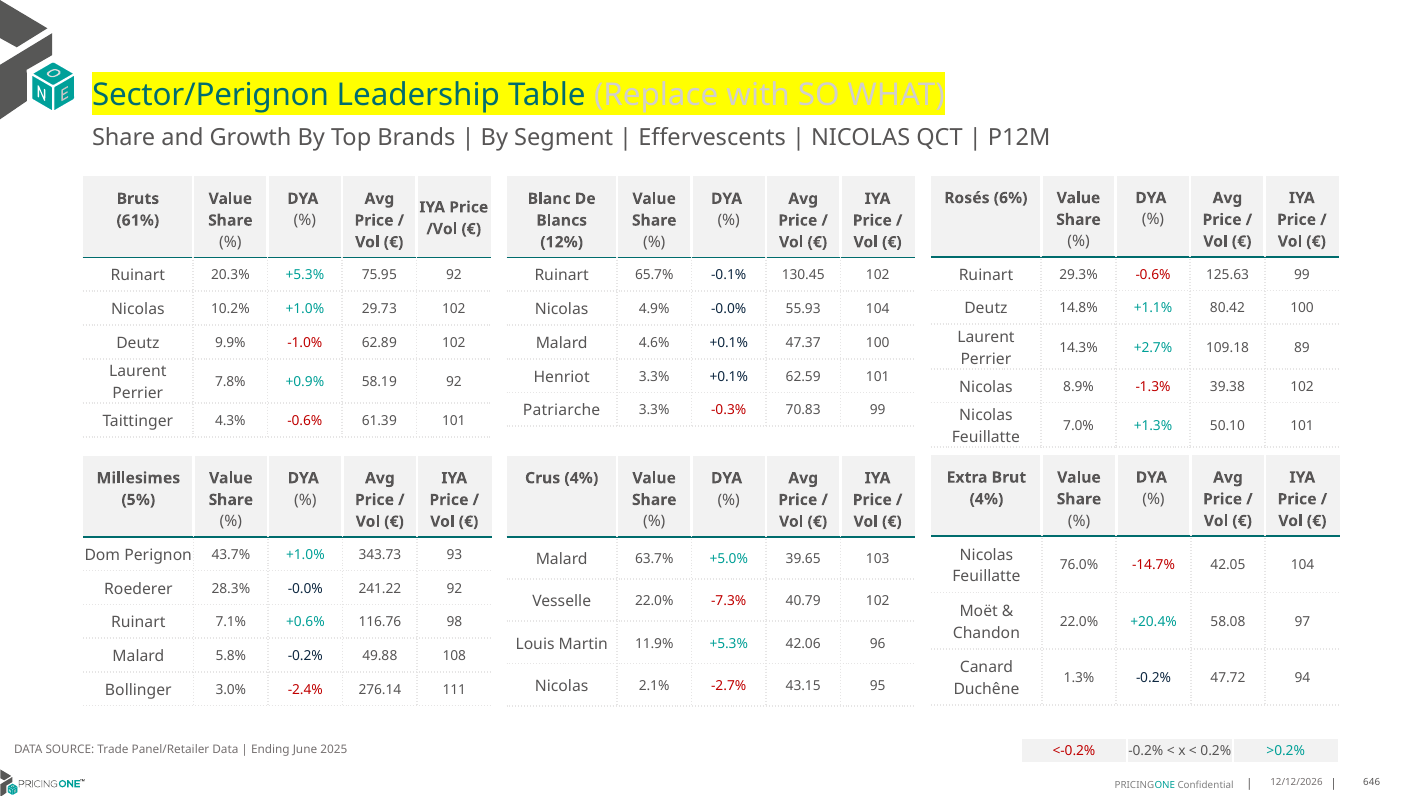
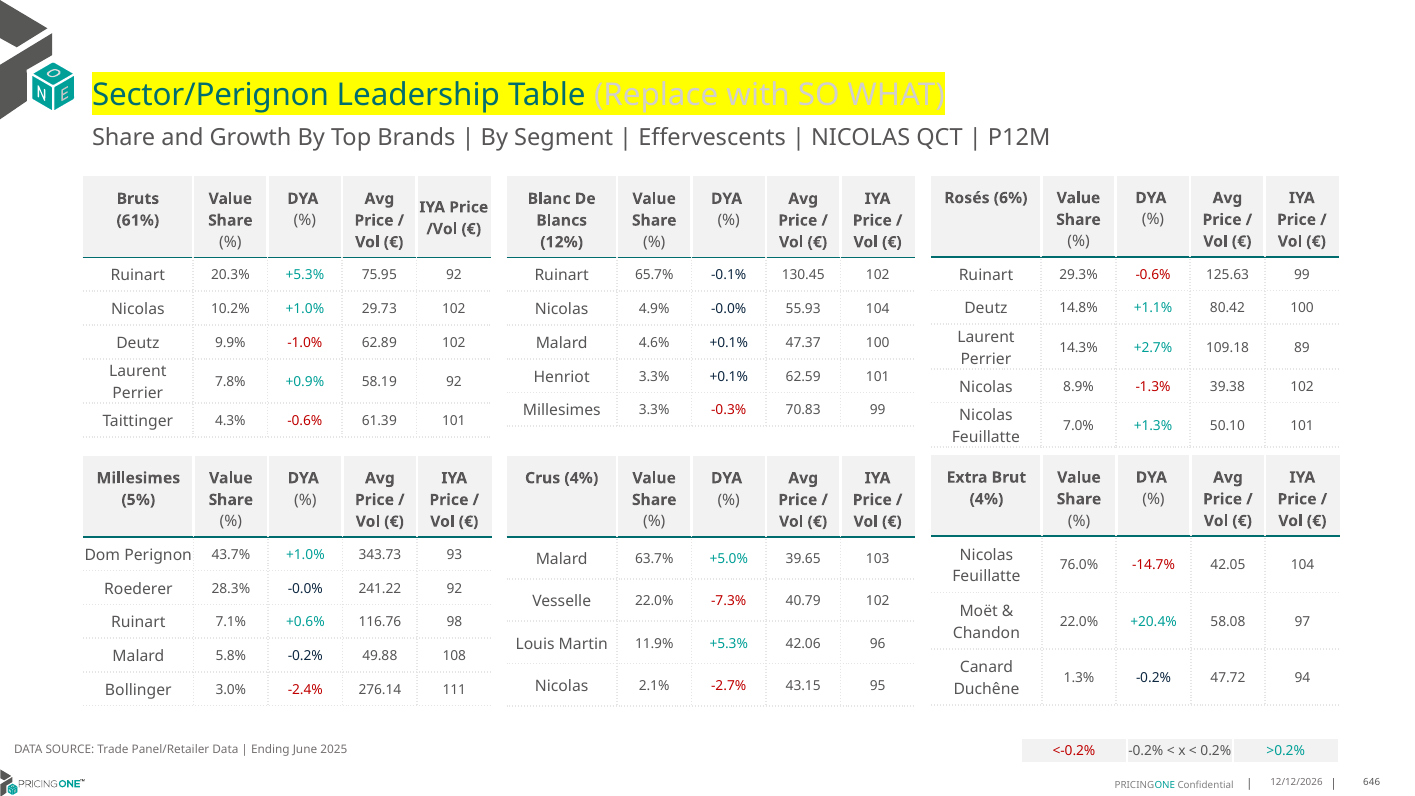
Patriarche: Patriarche -> Millesimes (562, 411)
